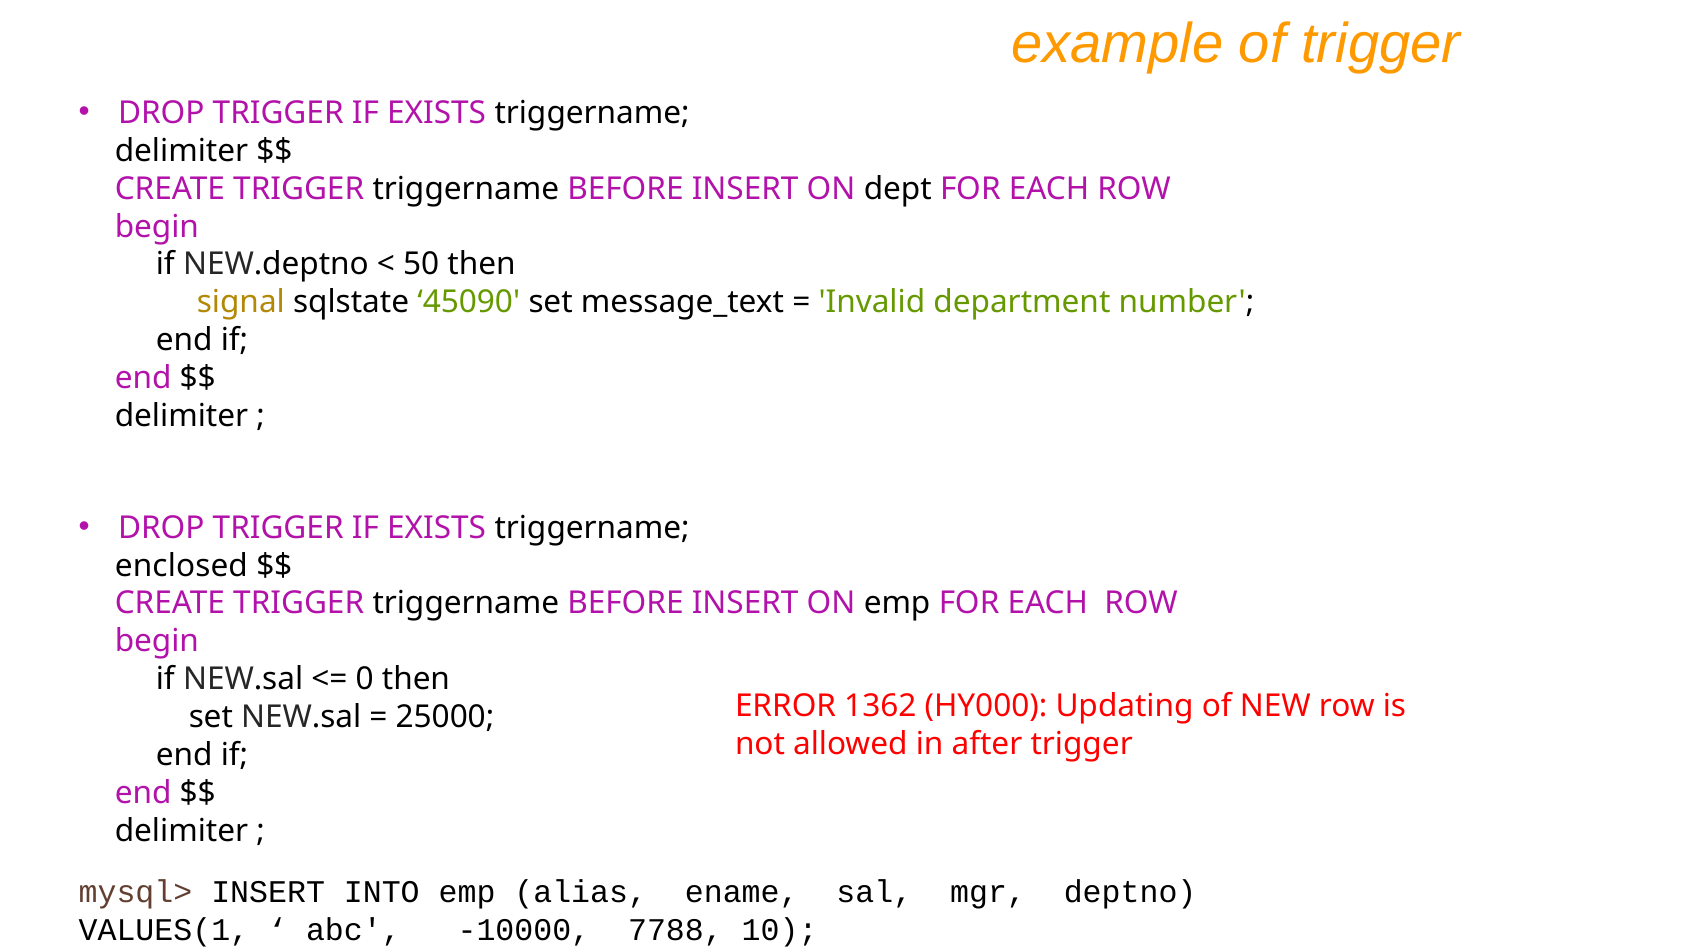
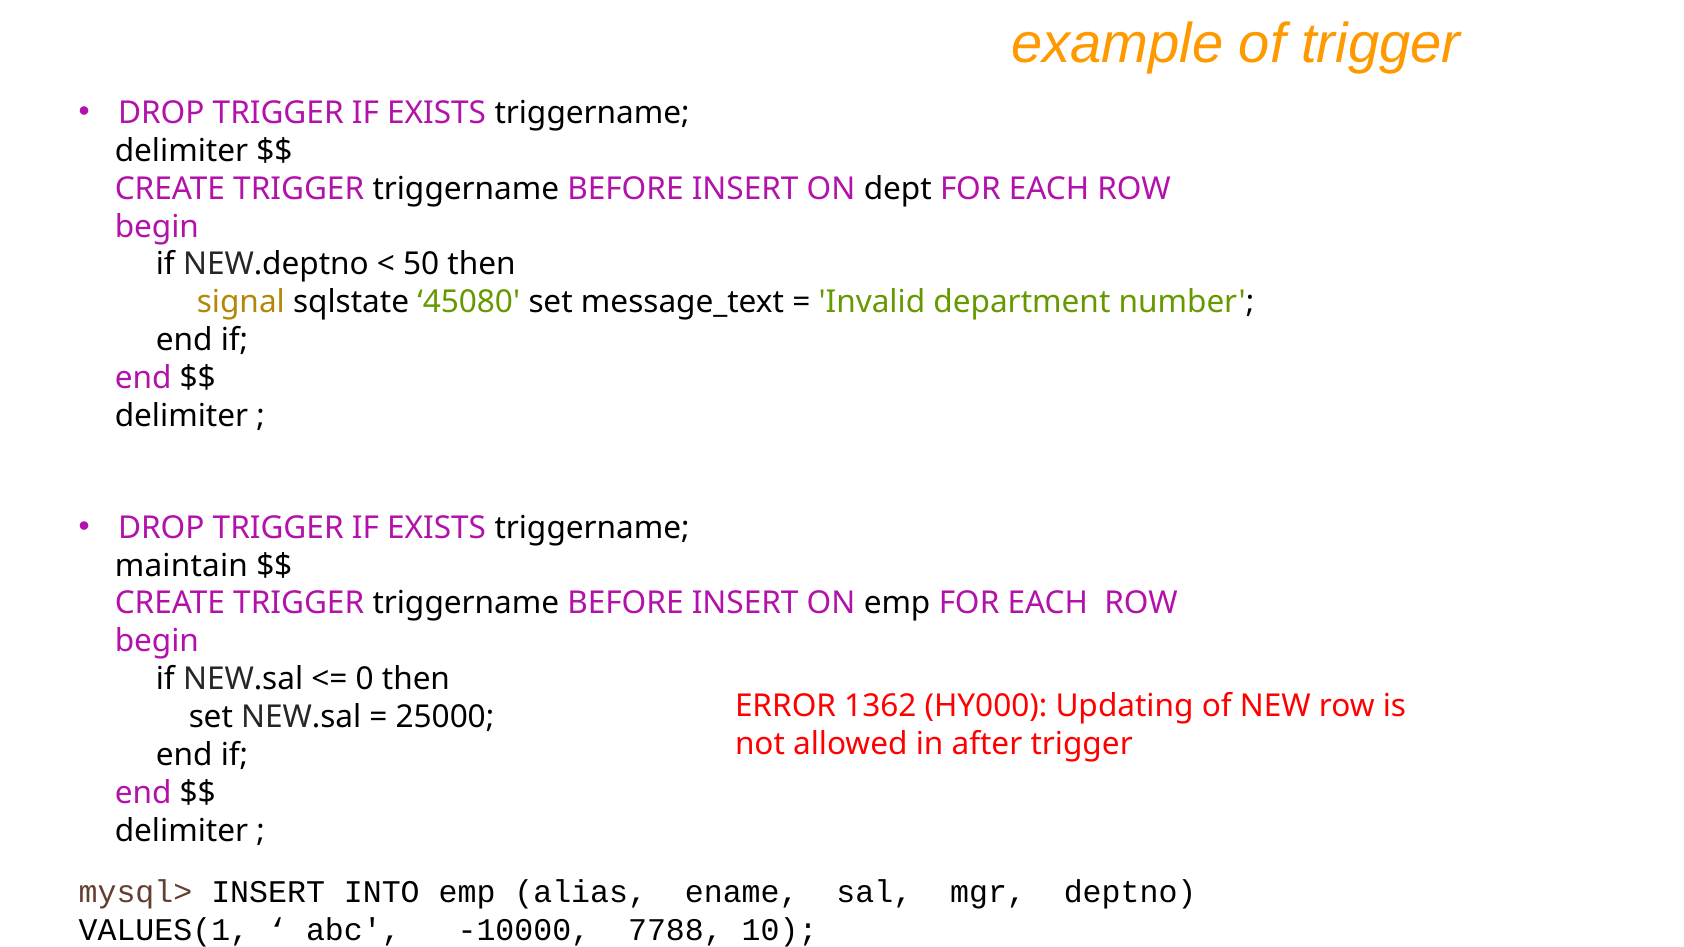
45090: 45090 -> 45080 (469, 302)
enclosed: enclosed -> maintain (181, 566)
